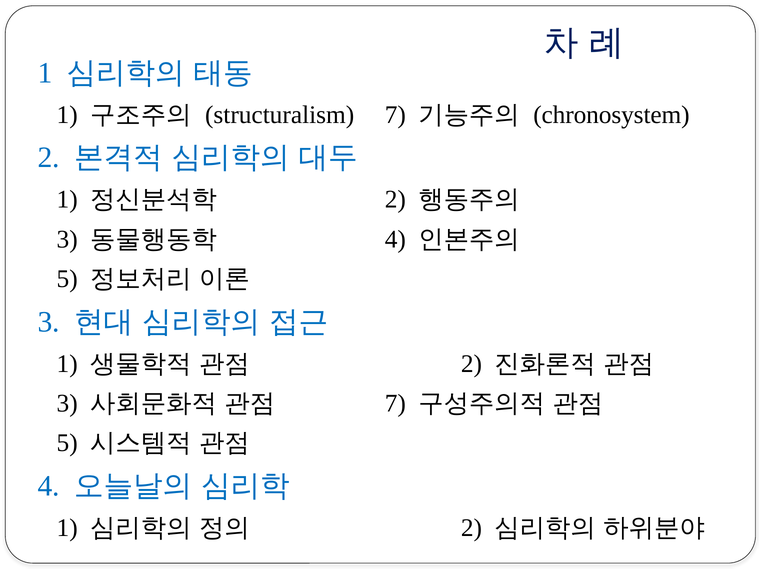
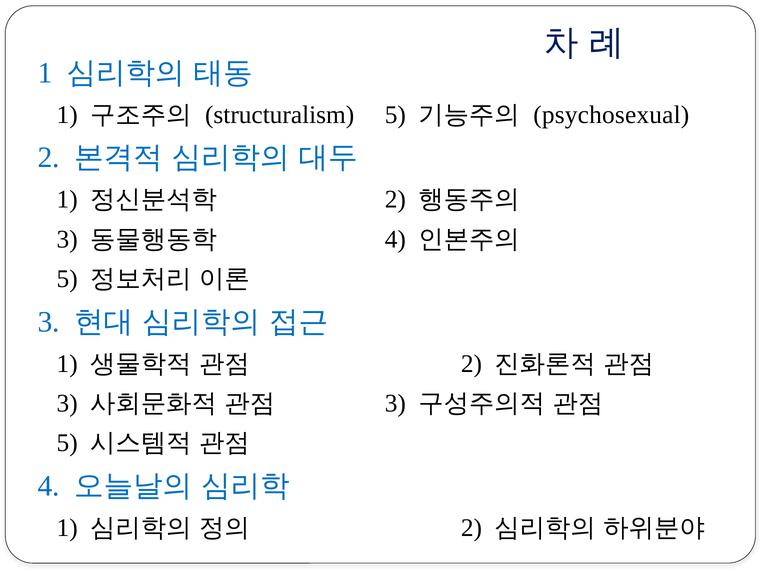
structuralism 7: 7 -> 5 (395, 115)
chronosystem: chronosystem -> psychosexual (611, 115)
7: 7 -> 3 (395, 403)
